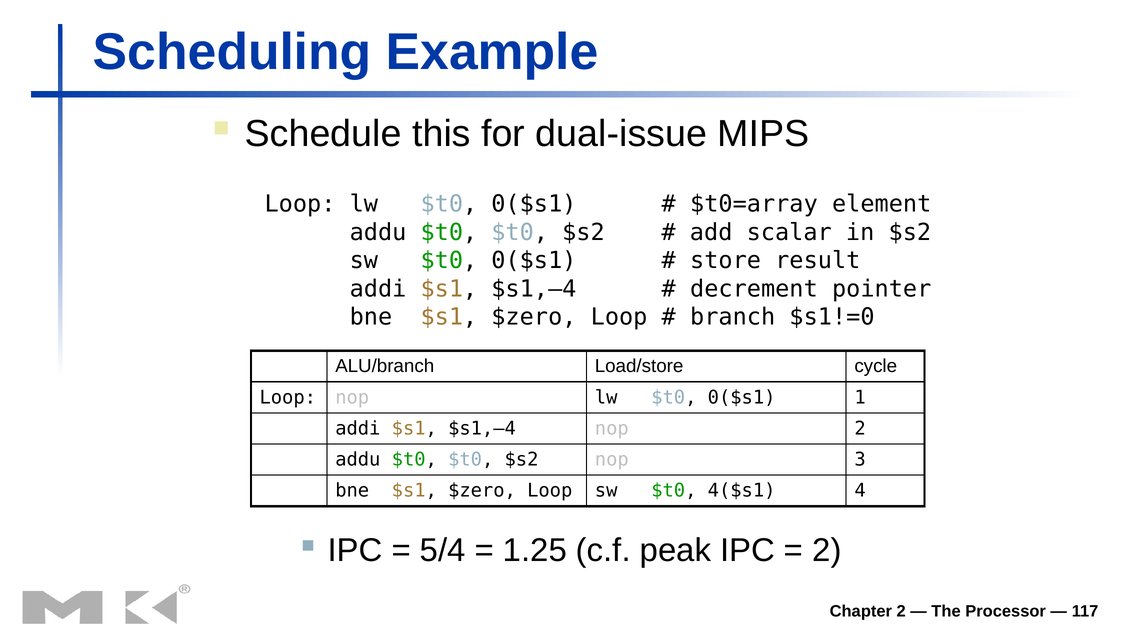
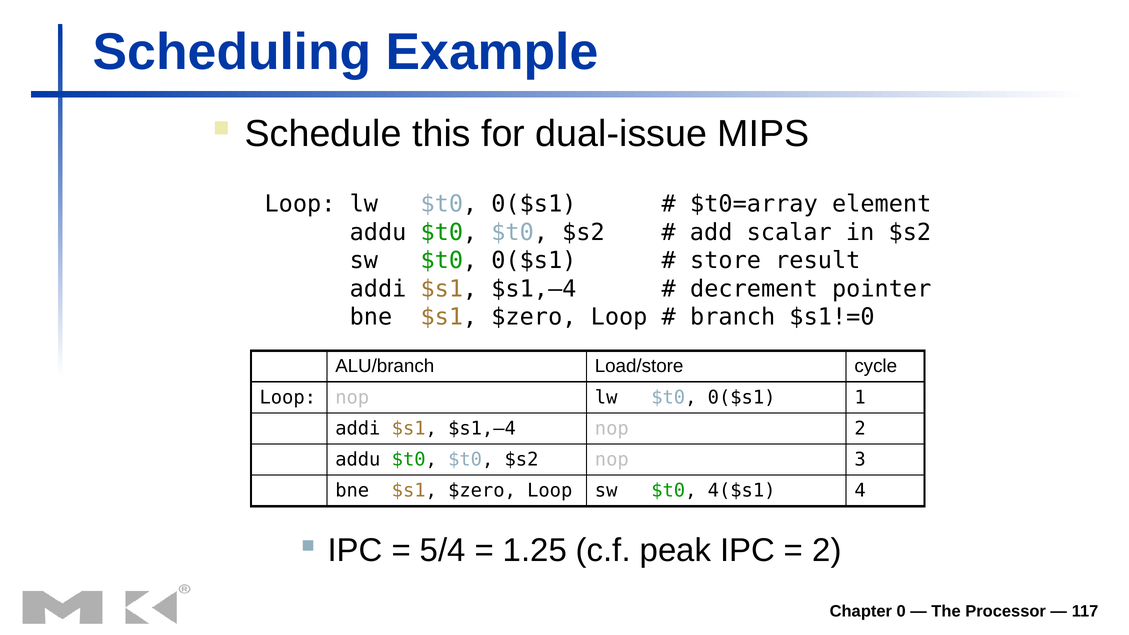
Chapter 2: 2 -> 0 (901, 611)
